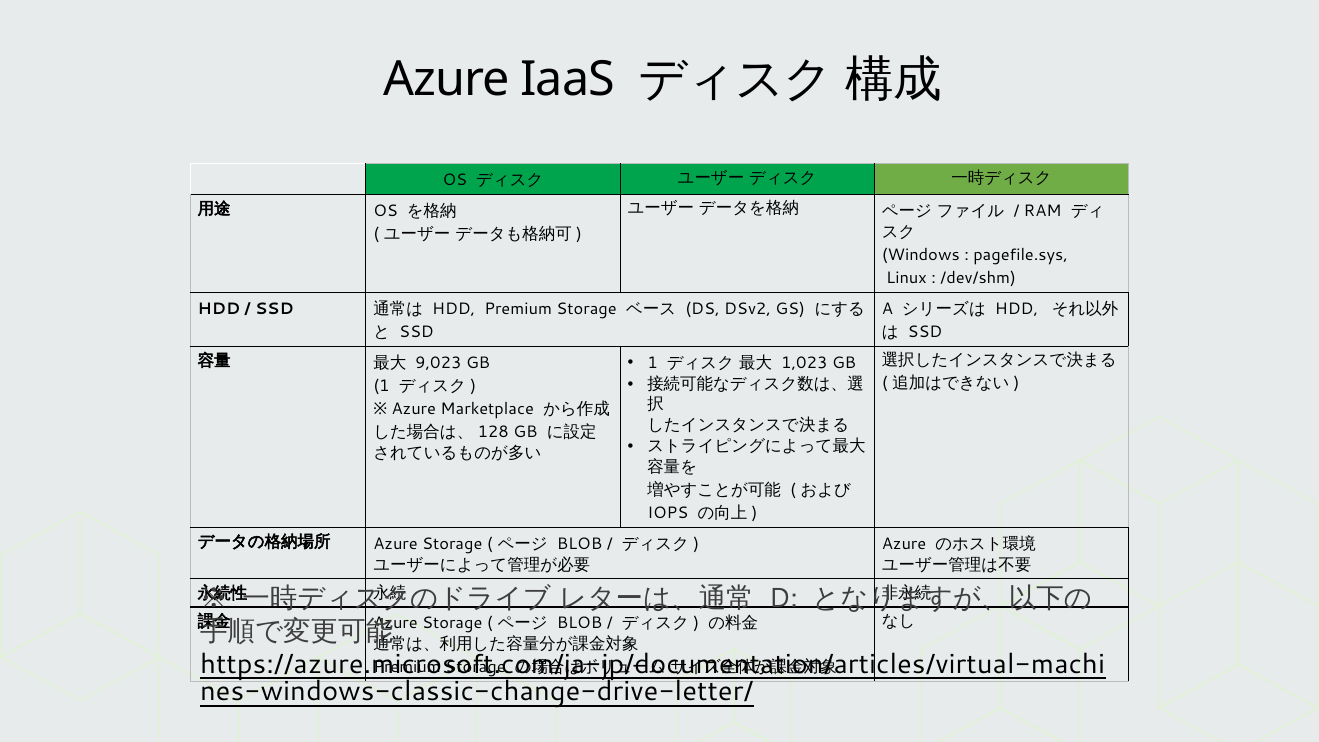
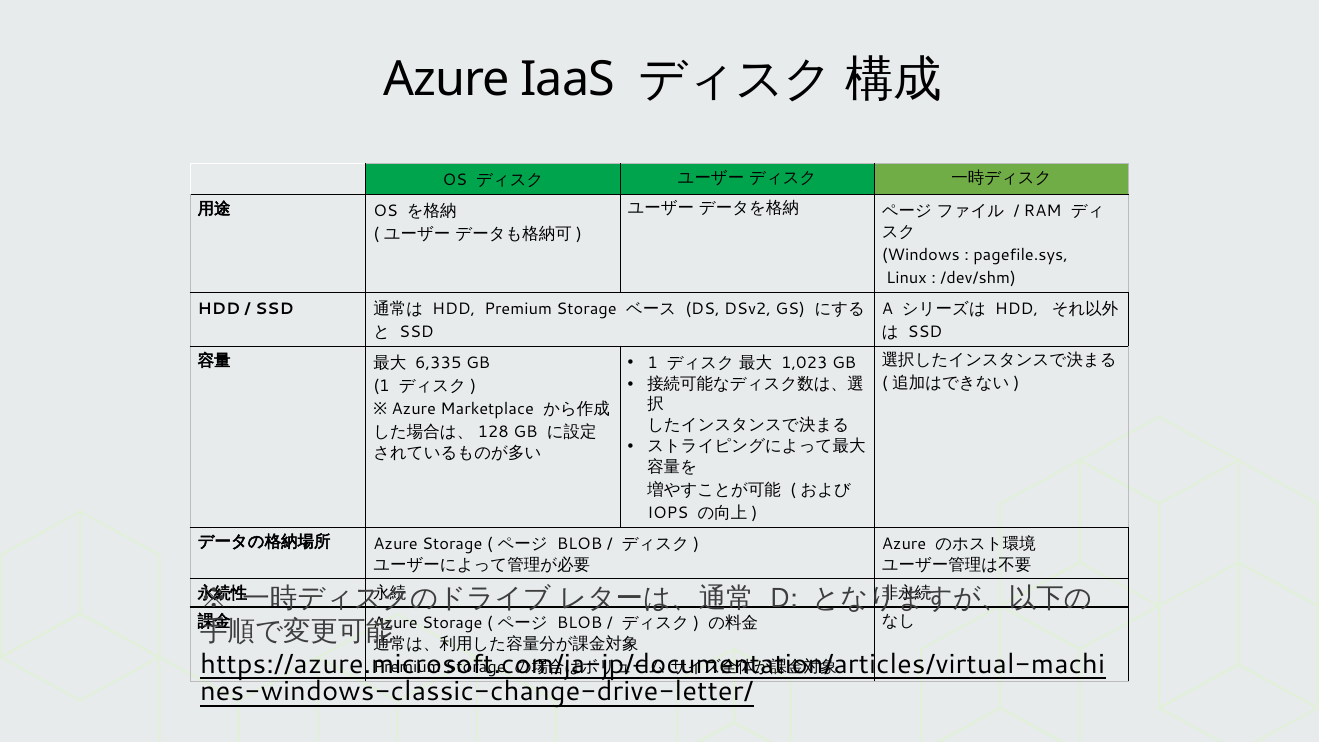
9,023: 9,023 -> 6,335 (438, 363)
